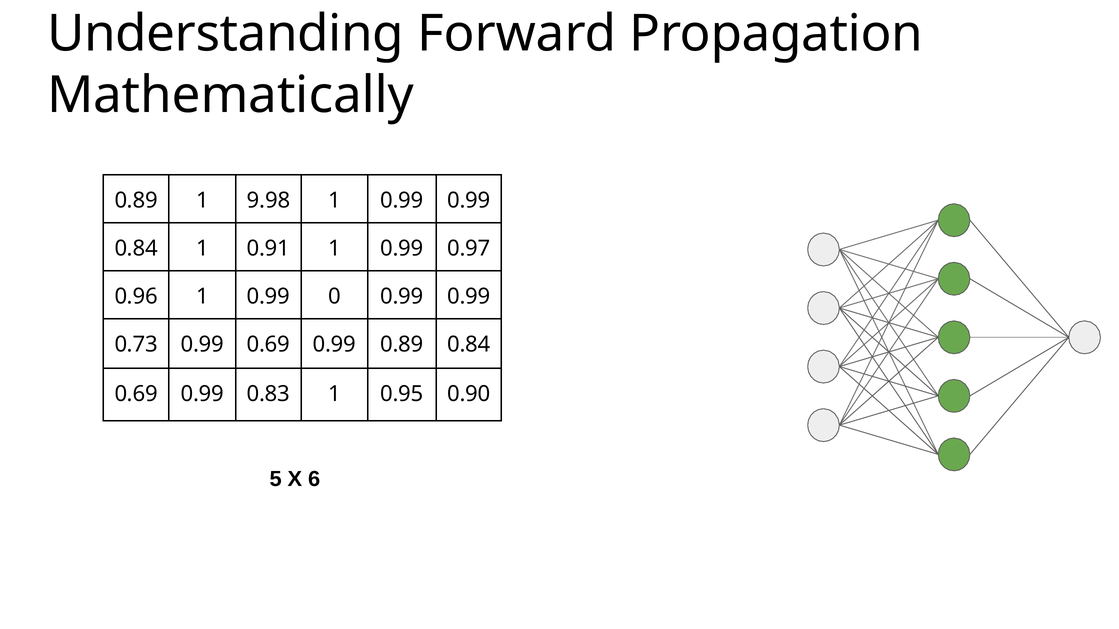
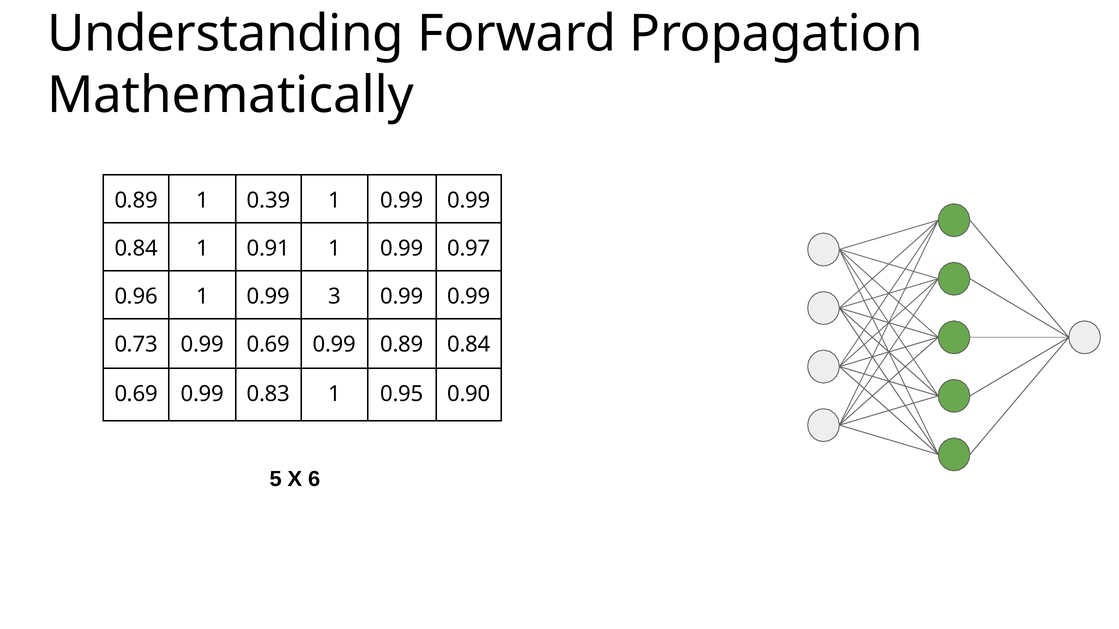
9.98: 9.98 -> 0.39 (269, 201)
0: 0 -> 3 (334, 297)
